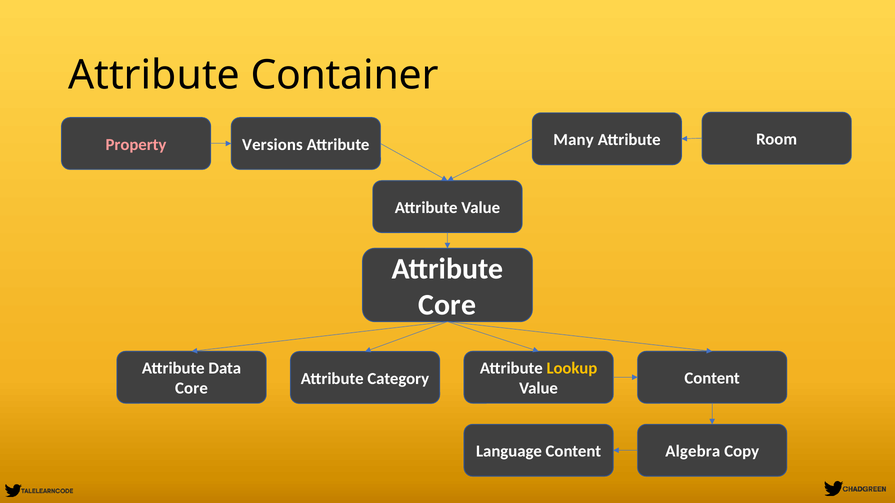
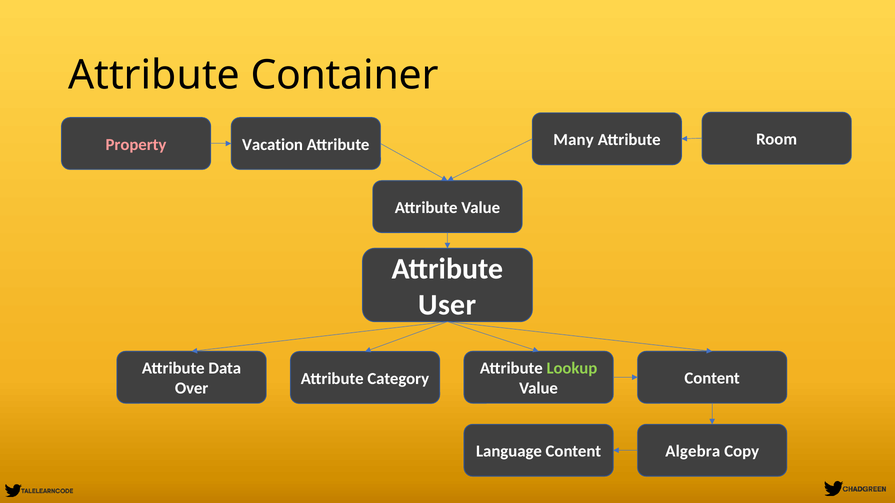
Versions: Versions -> Vacation (273, 145)
Core: Core -> User (447, 305)
Lookup colour: yellow -> light green (572, 369)
Core: Core -> Over (192, 389)
